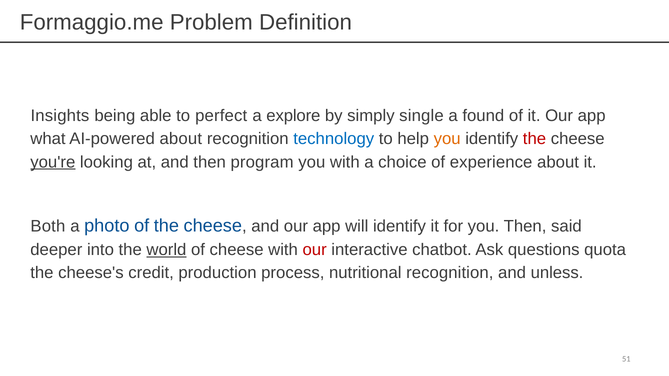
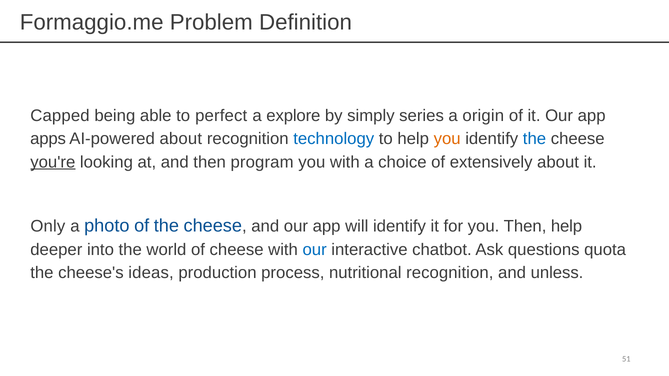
Insights: Insights -> Capped (60, 116)
single: single -> series (422, 116)
found: found -> origin (483, 116)
what: what -> apps (48, 139)
the colour: red -> blue (534, 139)
experience: experience -> extensively (491, 162)
Both: Both -> Only (48, 227)
Then said: said -> help (567, 227)
world underline: present -> none (166, 250)
our colour: red -> blue (315, 250)
credit: credit -> ideas (151, 273)
